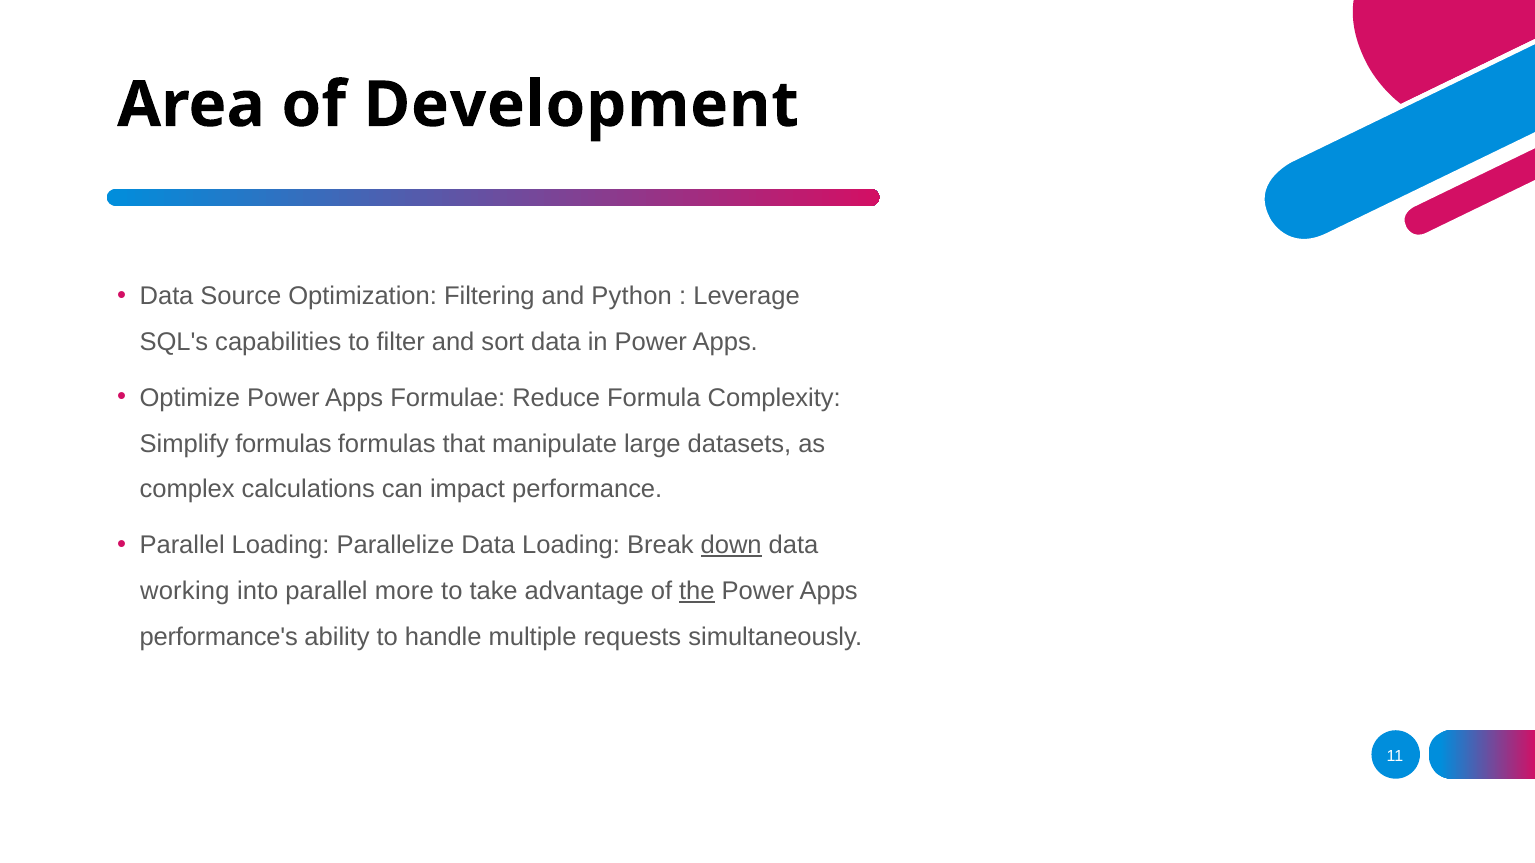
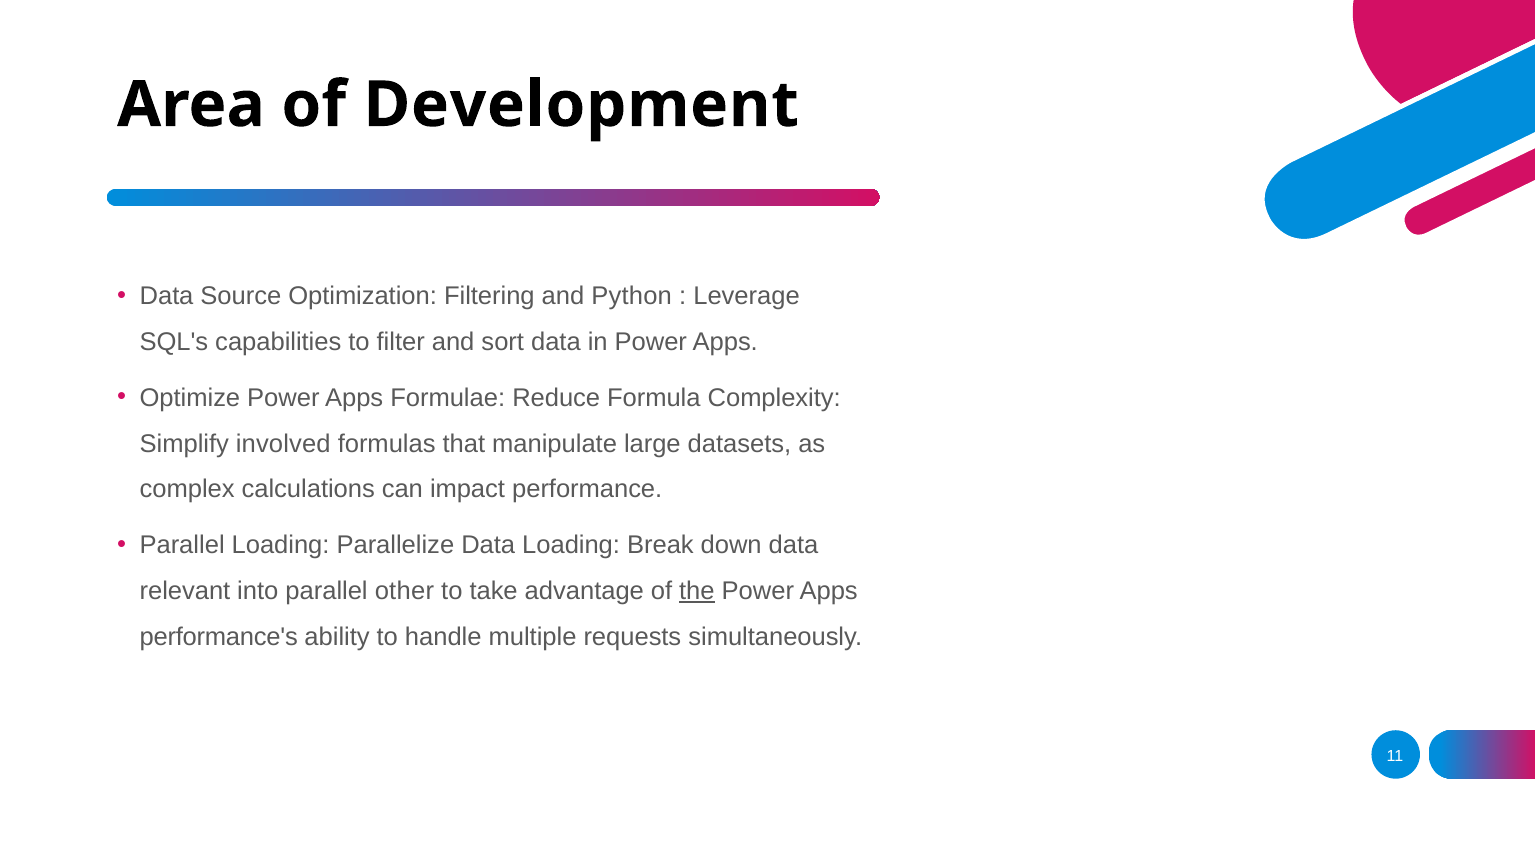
Simplify formulas: formulas -> involved (283, 444)
down underline: present -> none (731, 545)
working: working -> relevant (185, 591)
more: more -> other (404, 591)
